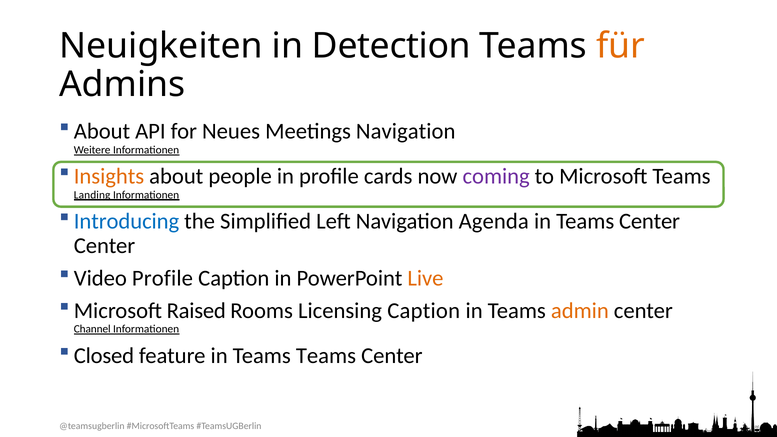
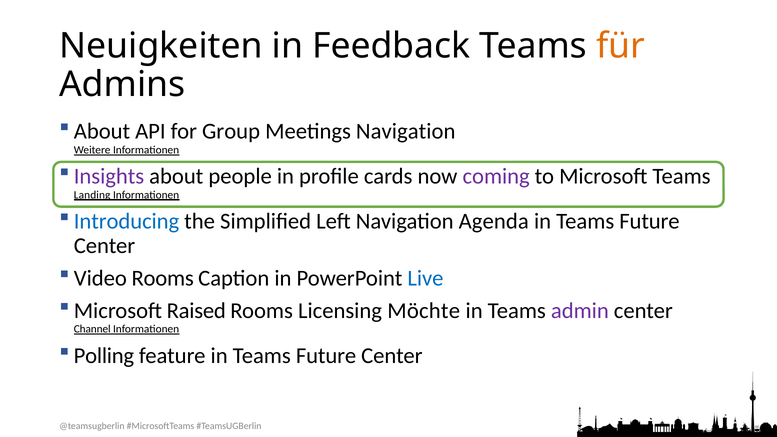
Detection: Detection -> Feedback (391, 46)
Neues: Neues -> Group (231, 131)
Insights colour: orange -> purple (109, 176)
Center: Center -> Future (649, 221)
Video Profile: Profile -> Rooms (163, 278)
Live colour: orange -> blue (425, 278)
Licensing Caption: Caption -> Möchte (424, 311)
admin colour: orange -> purple (580, 311)
Closed: Closed -> Polling (104, 356)
feature in Teams Teams: Teams -> Future (326, 356)
